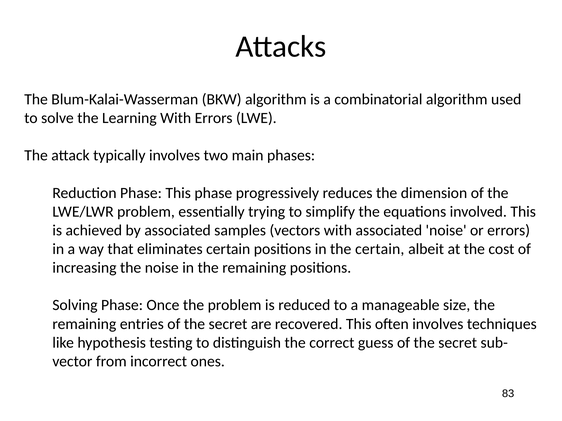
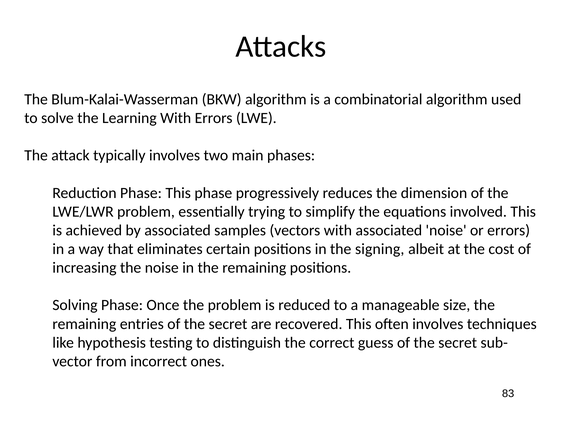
the certain: certain -> signing (380, 249)
